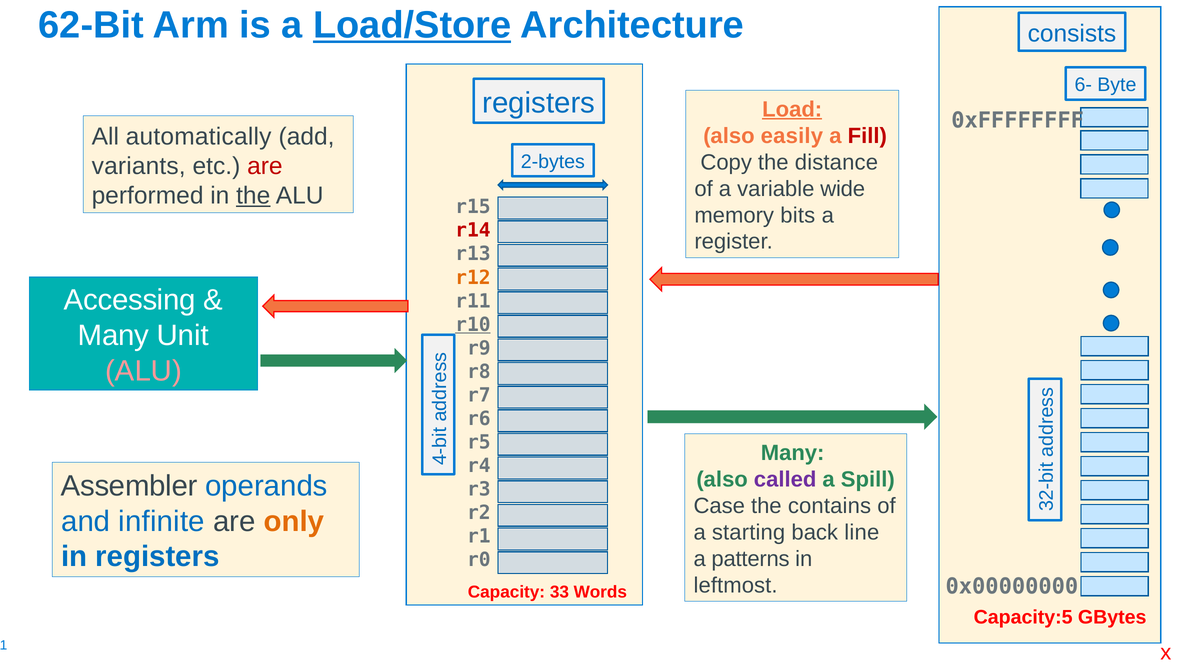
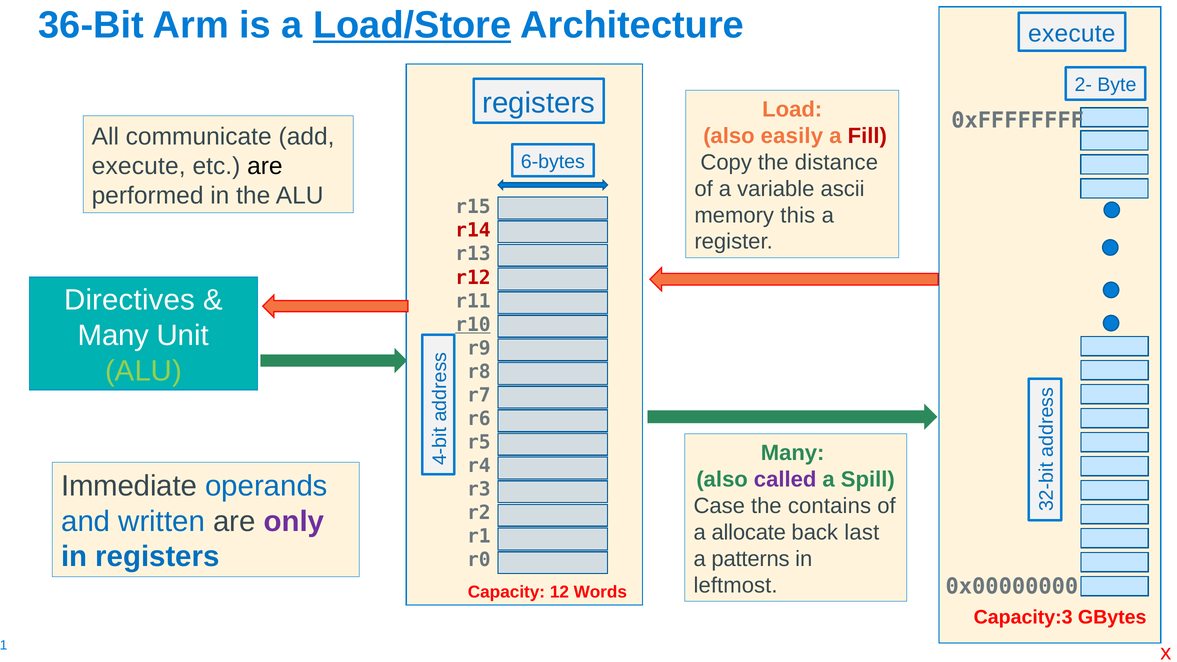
62-Bit: 62-Bit -> 36-Bit (91, 25)
consists: consists -> execute (1072, 34)
6-: 6- -> 2- (1083, 85)
Load underline: present -> none (792, 109)
automatically: automatically -> communicate (199, 137)
2-bytes: 2-bytes -> 6-bytes (553, 162)
variants: variants -> execute (139, 166)
are colour: red -> black (265, 166)
wide: wide -> ascii (843, 189)
the underline: present -> none (253, 196)
bits: bits -> this (798, 215)
r12 colour: orange -> red (473, 278)
Accessing: Accessing -> Directives (130, 300)
ALU colour: pink -> light green (144, 371)
Assembler: Assembler -> Immediate (129, 486)
infinite: infinite -> written (162, 521)
only colour: orange -> purple (294, 521)
starting: starting -> allocate (749, 532)
line: line -> last (862, 532)
33: 33 -> 12 (559, 592)
Capacity:5: Capacity:5 -> Capacity:3 (1023, 617)
